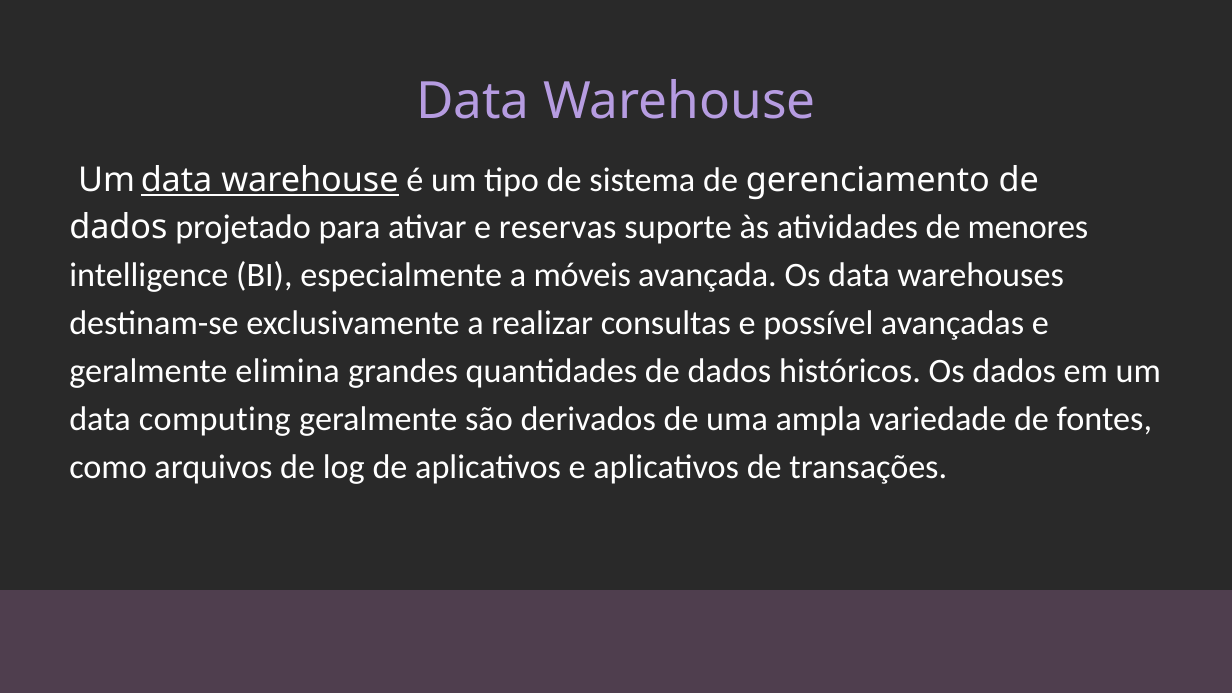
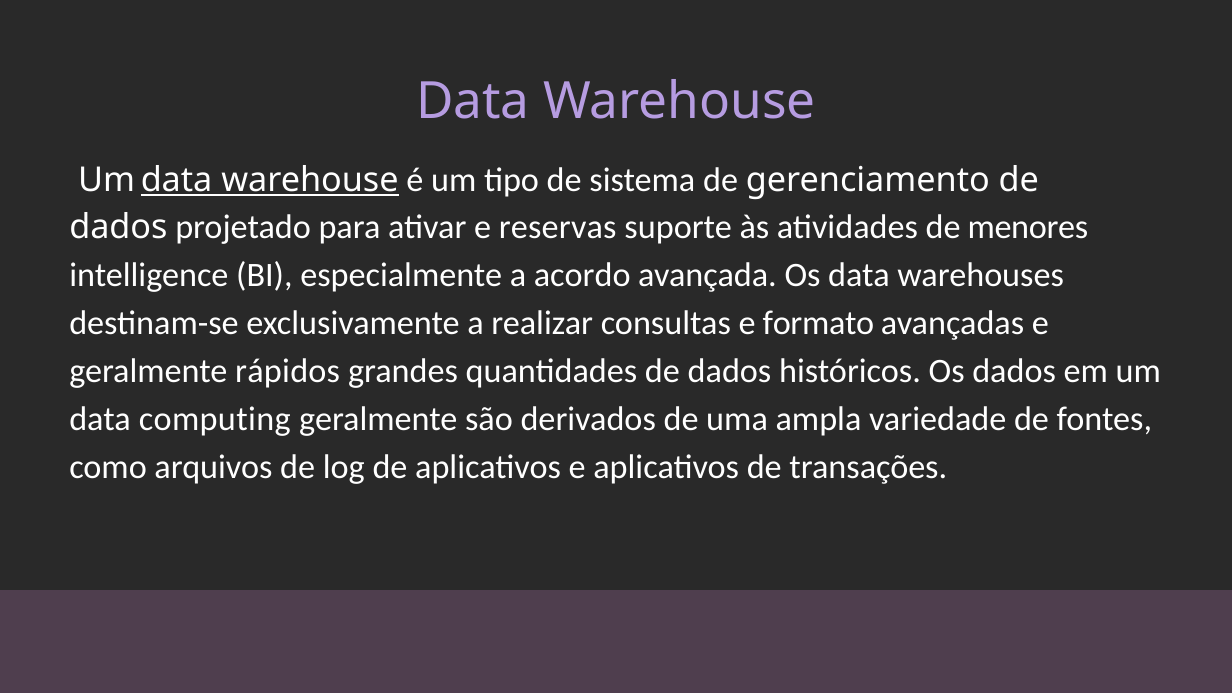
móveis: móveis -> acordo (582, 276)
possível: possível -> formato (818, 323)
elimina: elimina -> rápidos (288, 371)
